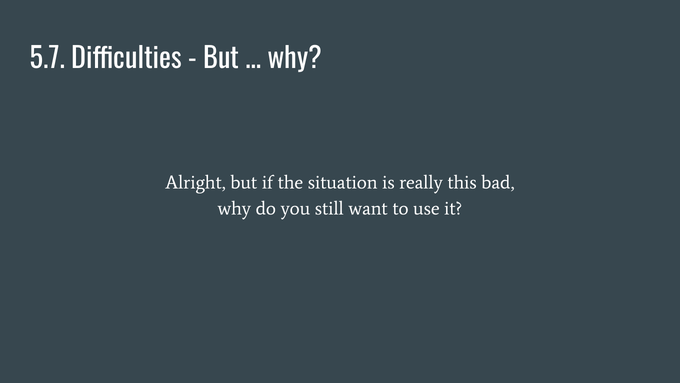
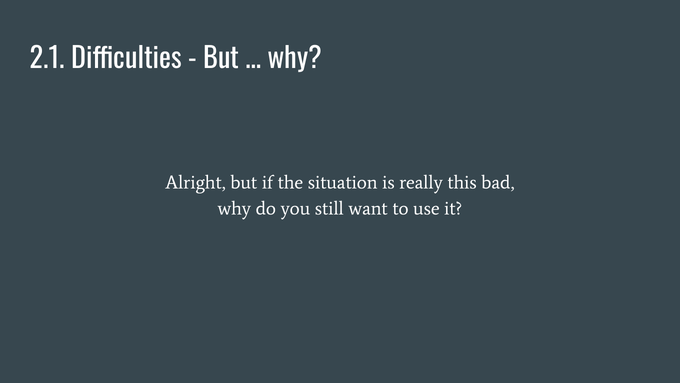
5.7: 5.7 -> 2.1 (47, 59)
